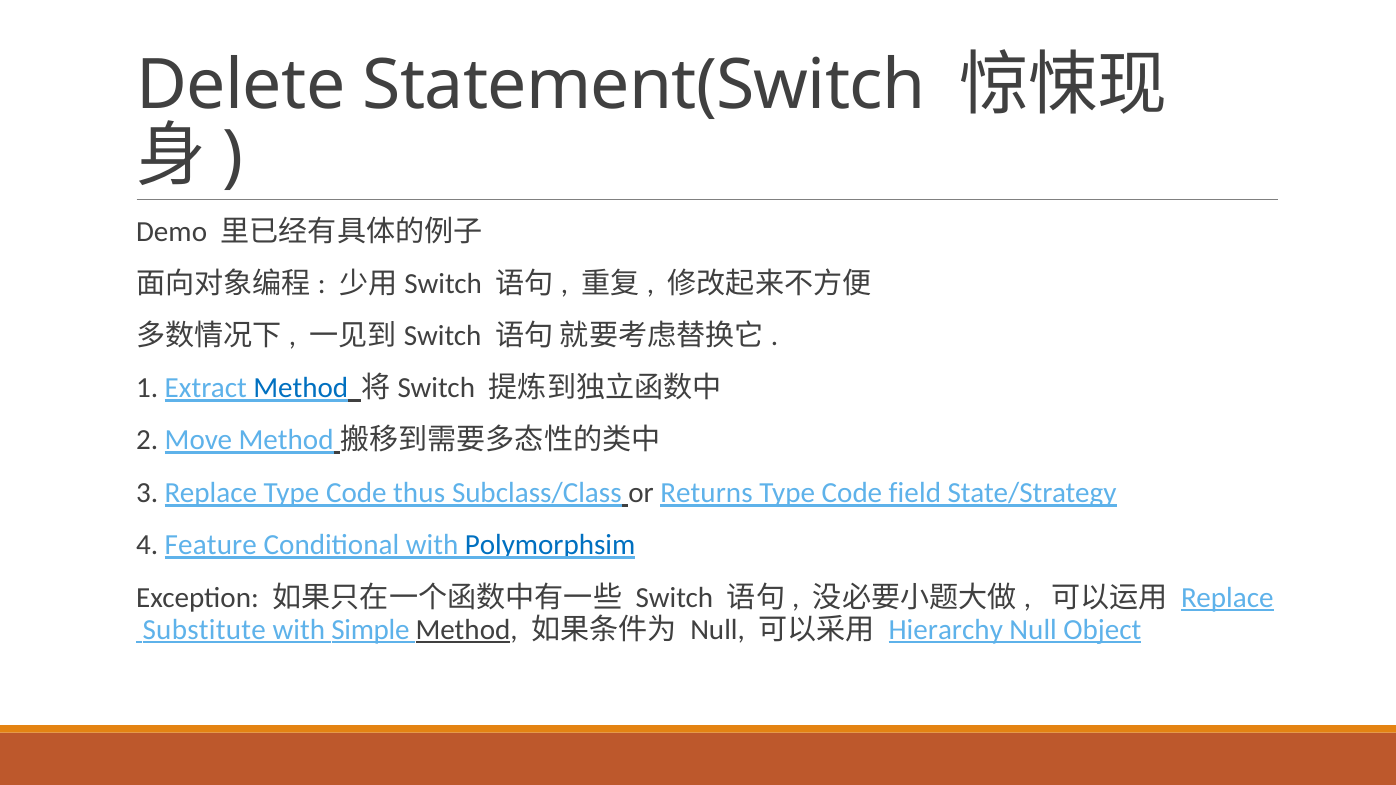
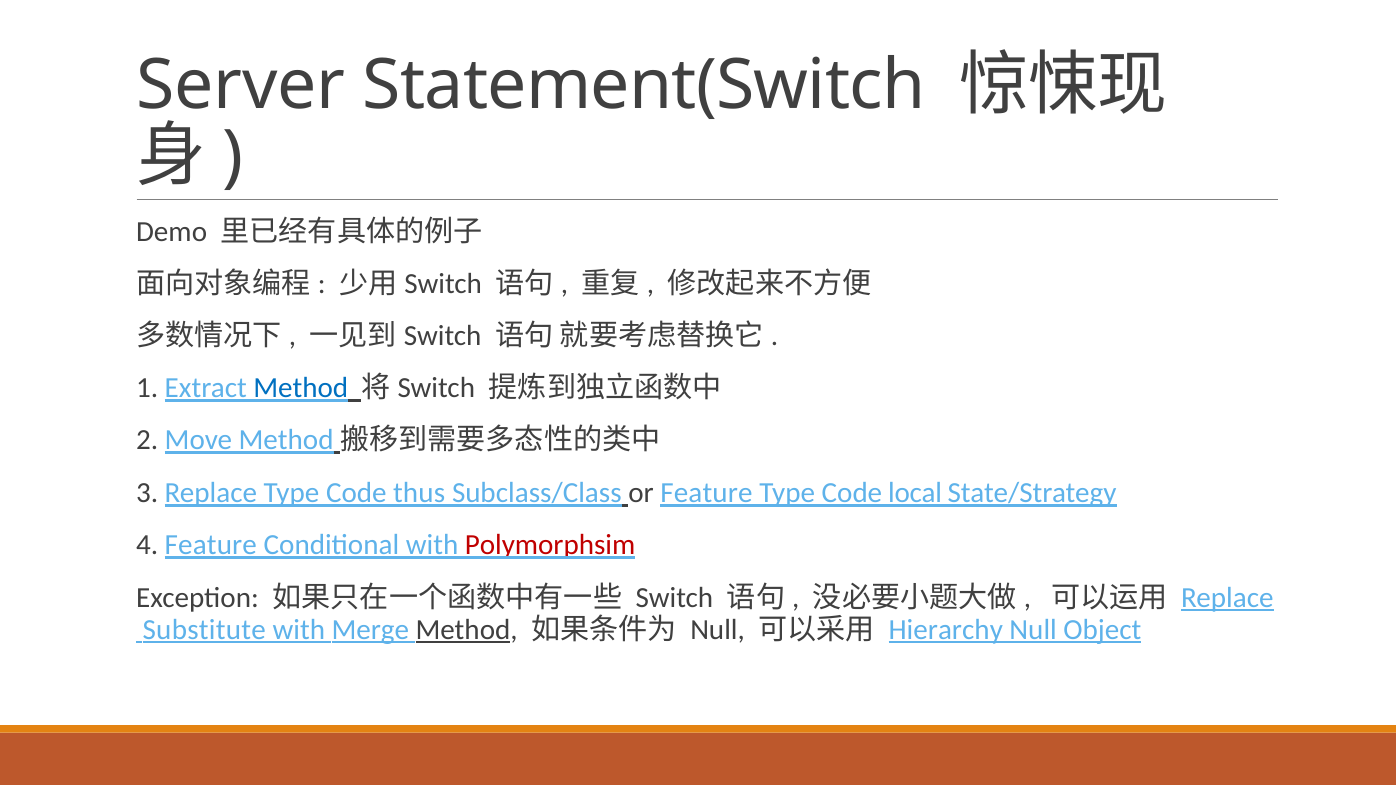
Delete: Delete -> Server (241, 85)
or Returns: Returns -> Feature (706, 493)
field: field -> local (915, 493)
Polymorphsim colour: blue -> red (550, 545)
Simple: Simple -> Merge (370, 630)
